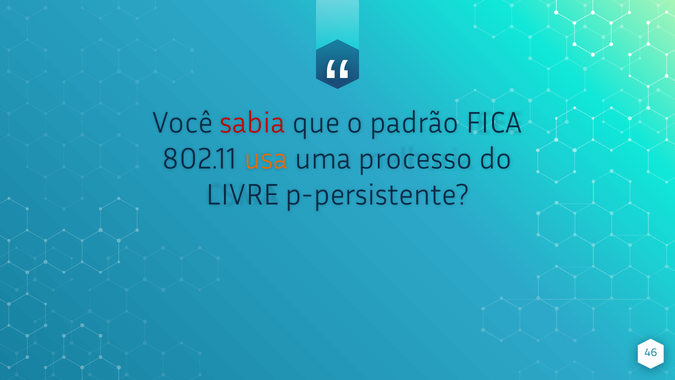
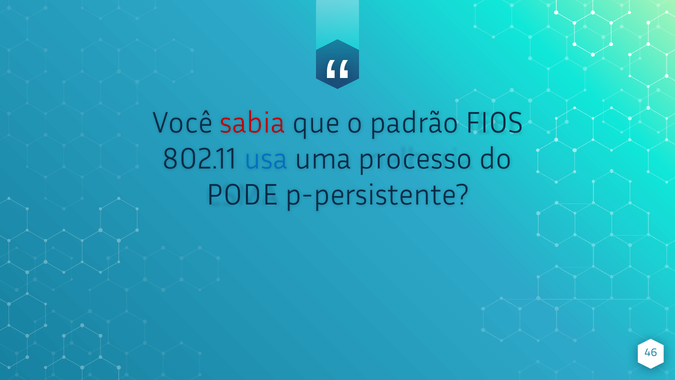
FICA: FICA -> FIOS (494, 123)
usa colour: orange -> blue (266, 159)
LIVRE: LIVRE -> PODE (242, 195)
